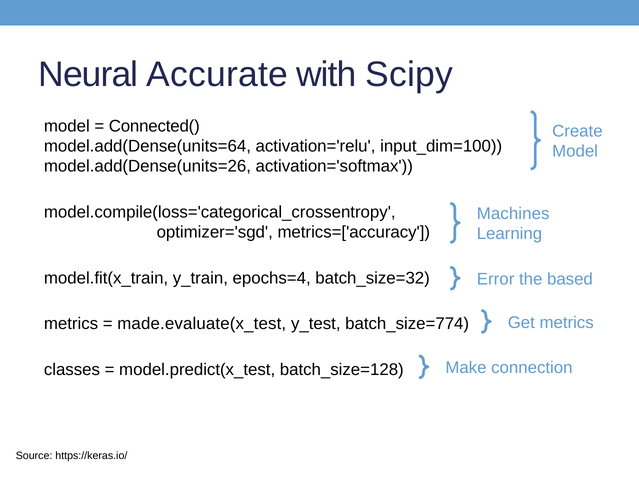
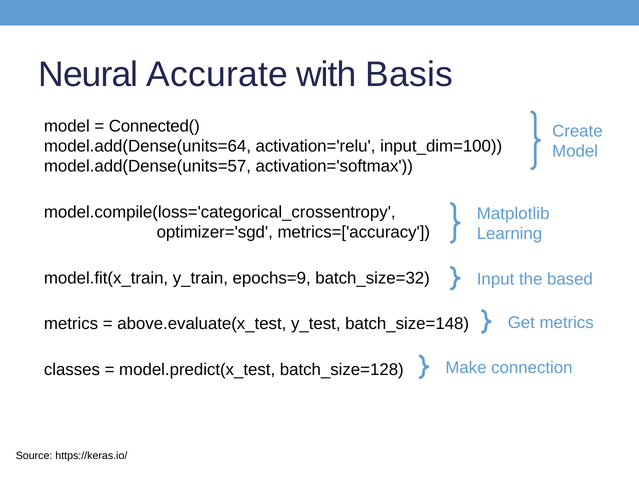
Scipy: Scipy -> Basis (409, 74)
model.add(Dense(units=26: model.add(Dense(units=26 -> model.add(Dense(units=57 (147, 166)
Machines: Machines -> Matplotlib (513, 214)
epochs=4: epochs=4 -> epochs=9 (272, 278)
Error: Error -> Input (496, 279)
made.evaluate(x_test: made.evaluate(x_test -> above.evaluate(x_test (202, 324)
batch_size=774: batch_size=774 -> batch_size=148 (407, 324)
